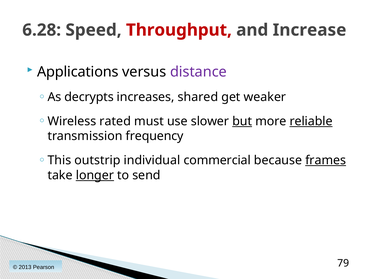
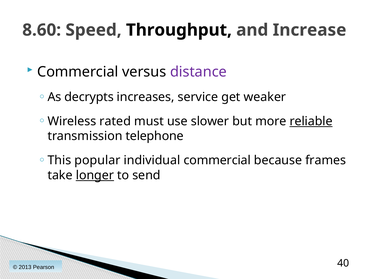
6.28: 6.28 -> 8.60 (42, 30)
Throughput colour: red -> black (179, 30)
Applications: Applications -> Commercial (78, 72)
shared: shared -> service (198, 97)
but underline: present -> none (242, 121)
frequency: frequency -> telephone (155, 136)
outstrip: outstrip -> popular (97, 160)
frames underline: present -> none (326, 160)
79: 79 -> 40 (343, 263)
